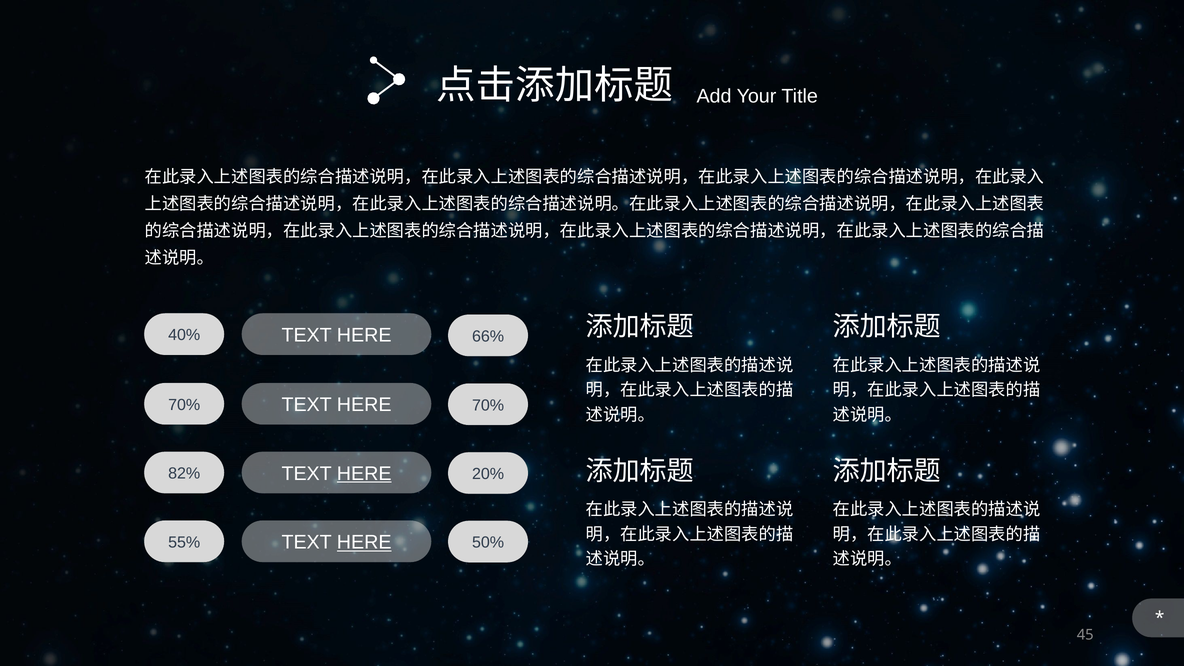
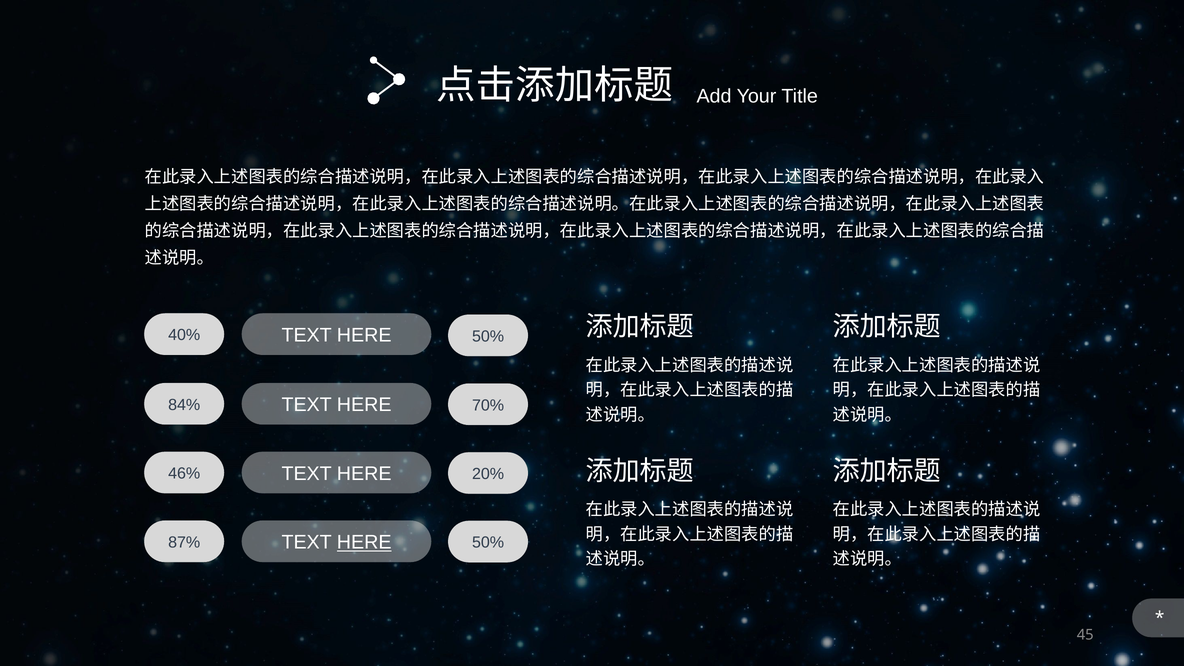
66%: 66% -> 50% (488, 336)
70%: 70% -> 84% (184, 405)
HERE underline: present -> none (364, 474)
82%: 82% -> 46% (184, 474)
55%: 55% -> 87% (184, 542)
